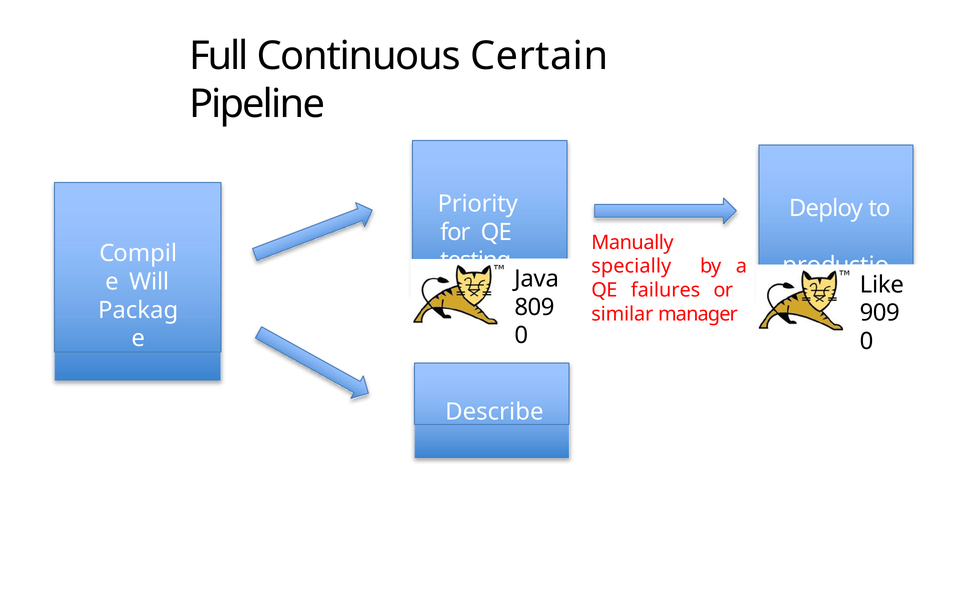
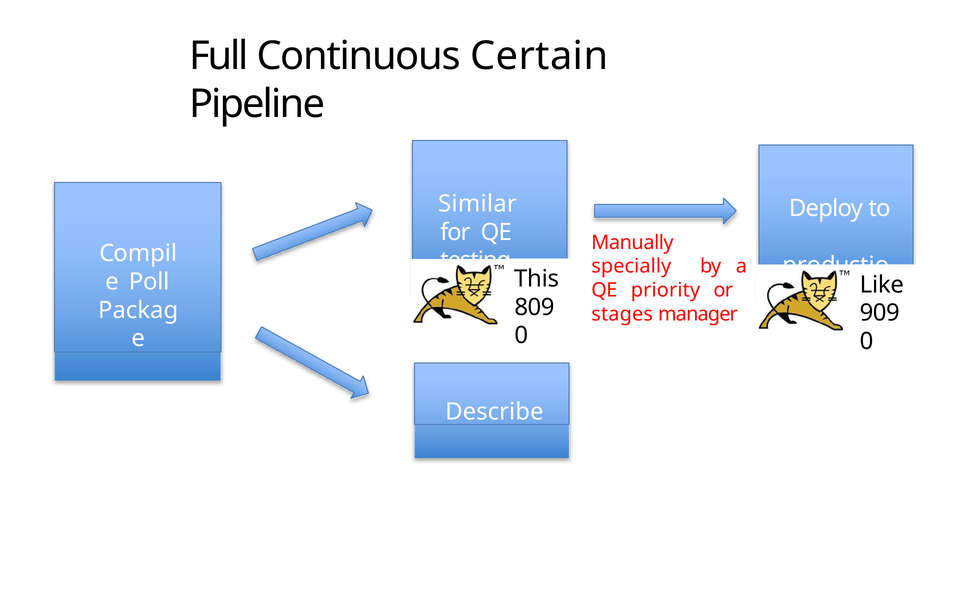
Priority: Priority -> Similar (477, 204)
Java: Java -> This (537, 279)
Will: Will -> Poll (149, 282)
failures: failures -> priority (665, 290)
similar: similar -> stages (622, 314)
